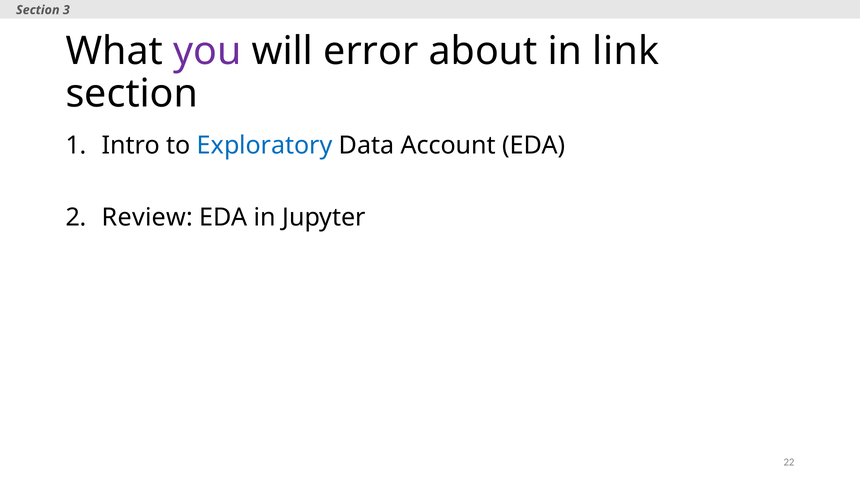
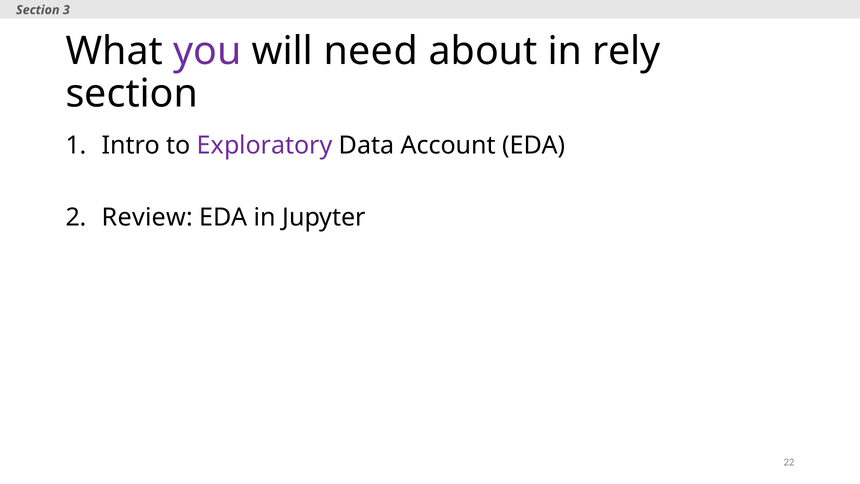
error: error -> need (371, 51)
link: link -> rely (626, 51)
Exploratory colour: blue -> purple (265, 145)
